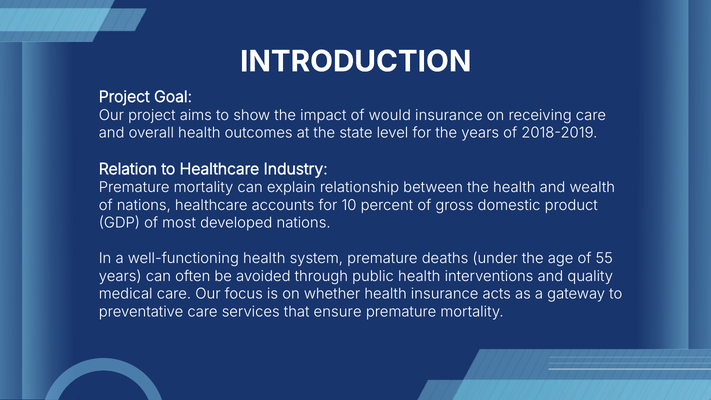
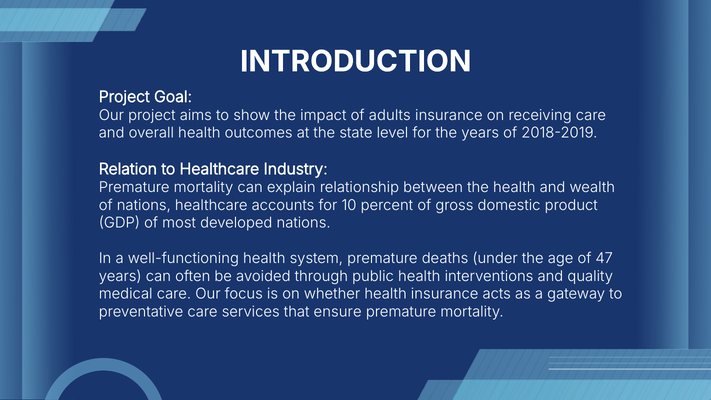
would: would -> adults (390, 115)
55: 55 -> 47 (604, 258)
